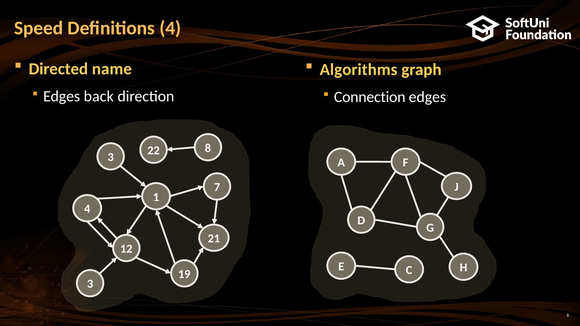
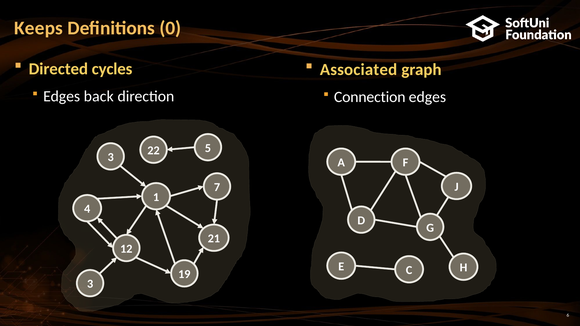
Speed: Speed -> Keeps (39, 28)
Definitions 4: 4 -> 0 (170, 28)
name: name -> cycles (112, 69)
Algorithms: Algorithms -> Associated (359, 70)
8: 8 -> 5 (208, 148)
